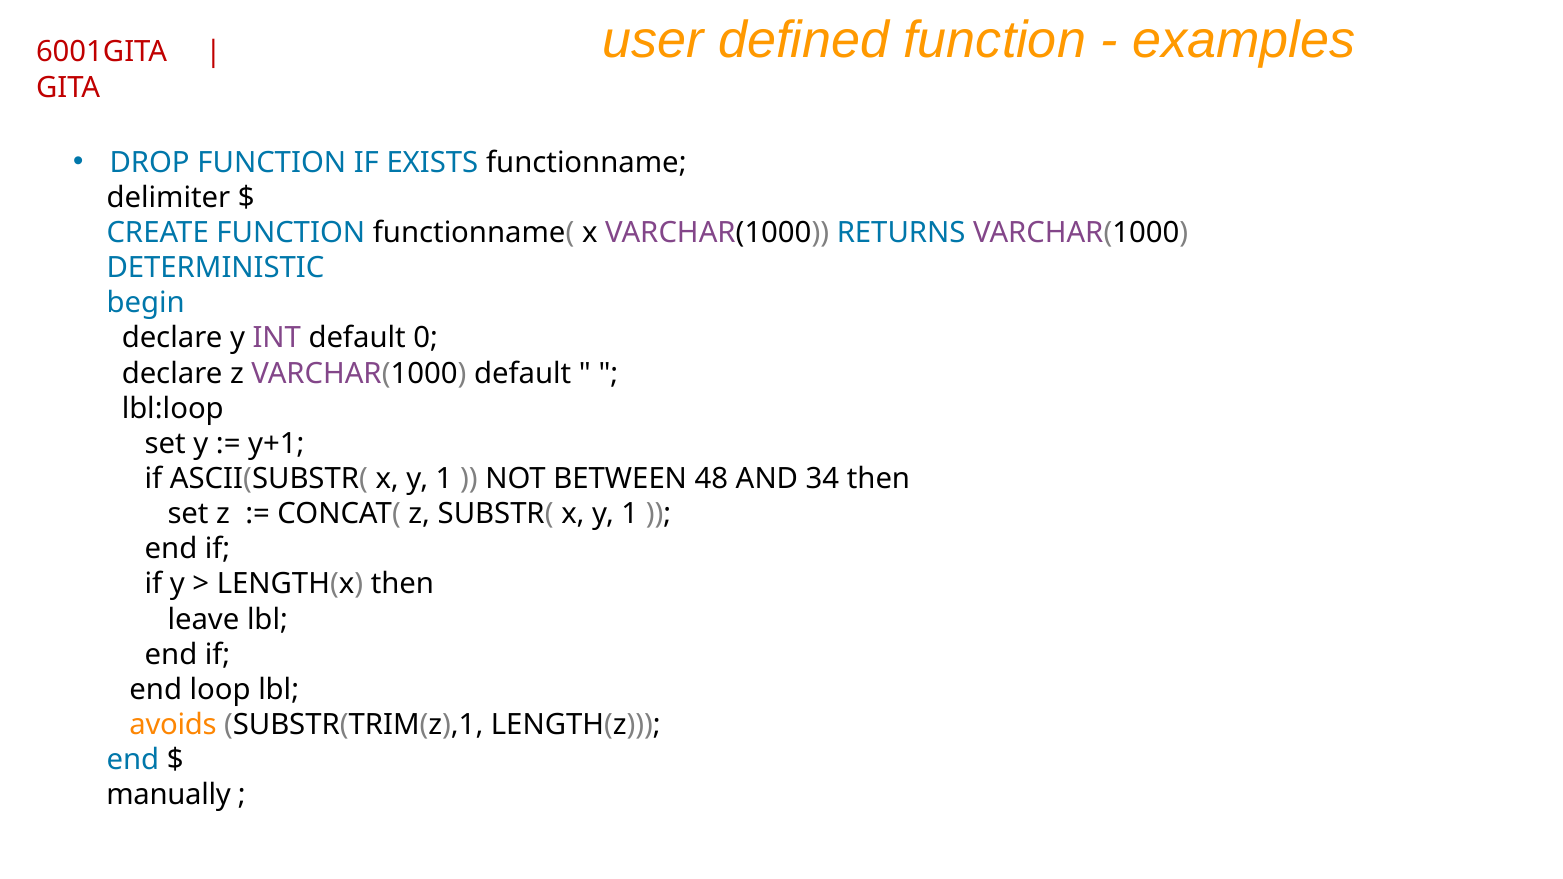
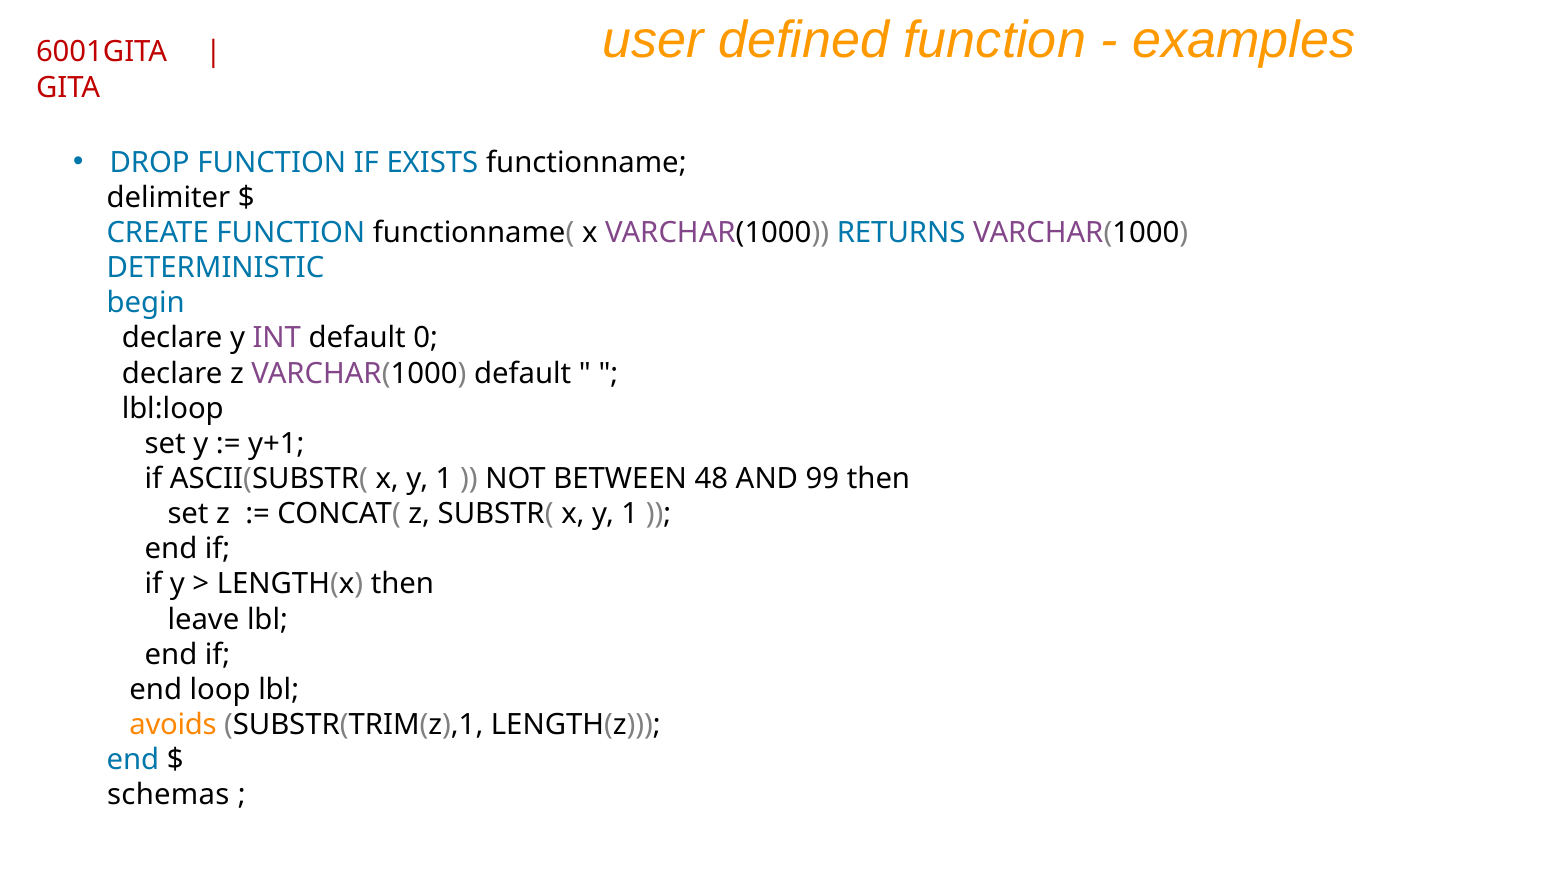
34: 34 -> 99 (822, 479)
manually: manually -> schemas (168, 795)
